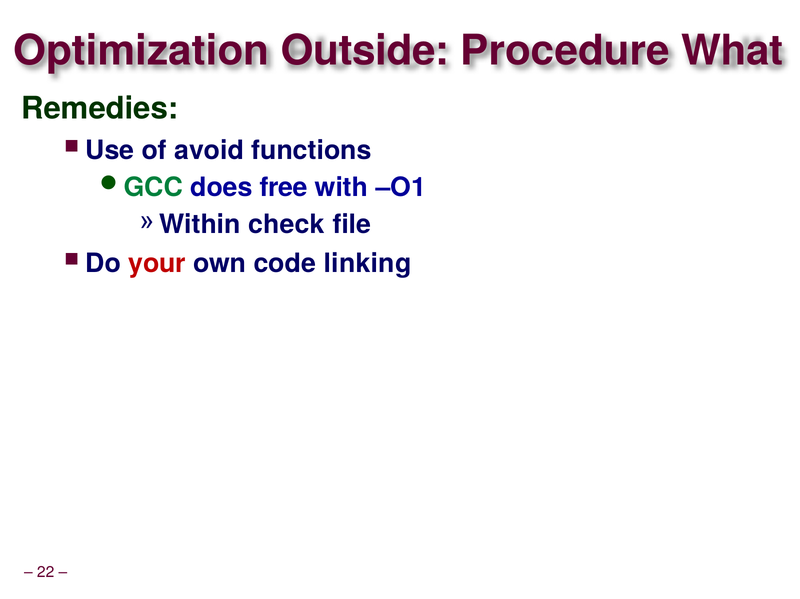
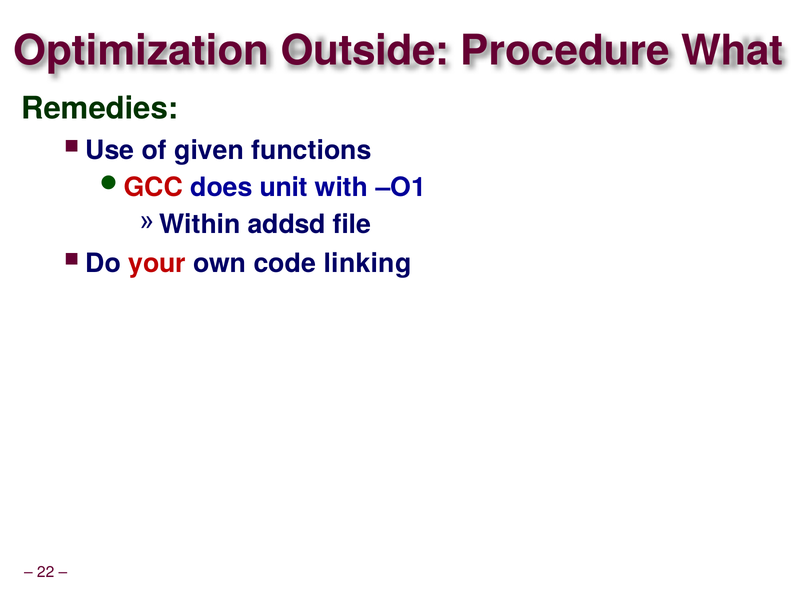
avoid: avoid -> given (209, 151)
GCC colour: green -> red (153, 188)
free: free -> unit (284, 188)
check: check -> addsd (287, 225)
